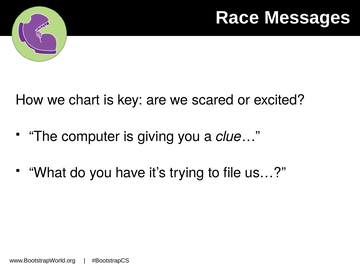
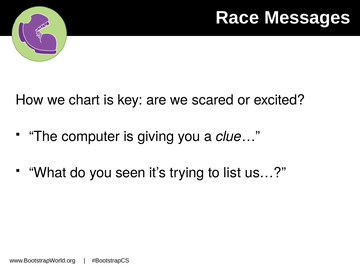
have: have -> seen (131, 173)
file: file -> list (232, 173)
